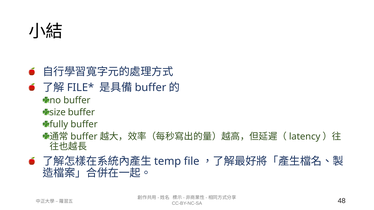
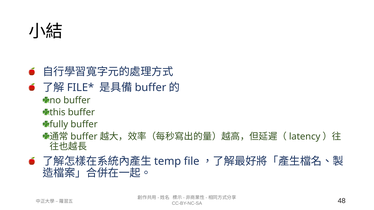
size: size -> this (57, 113)
